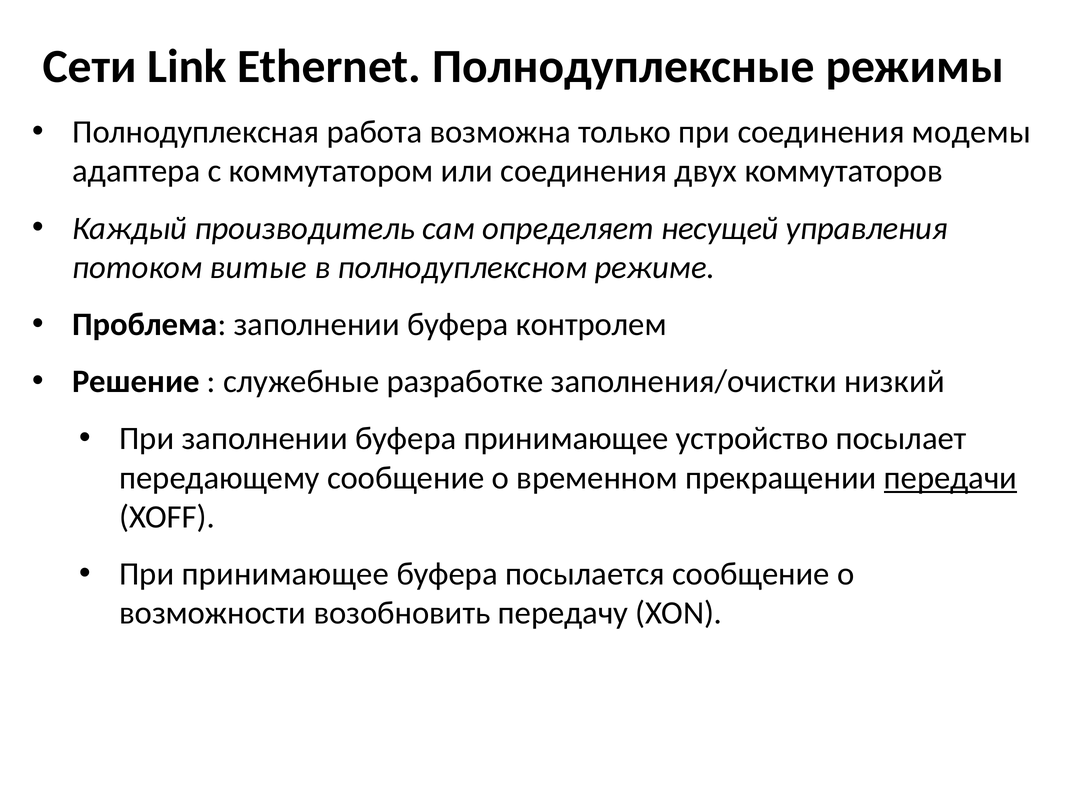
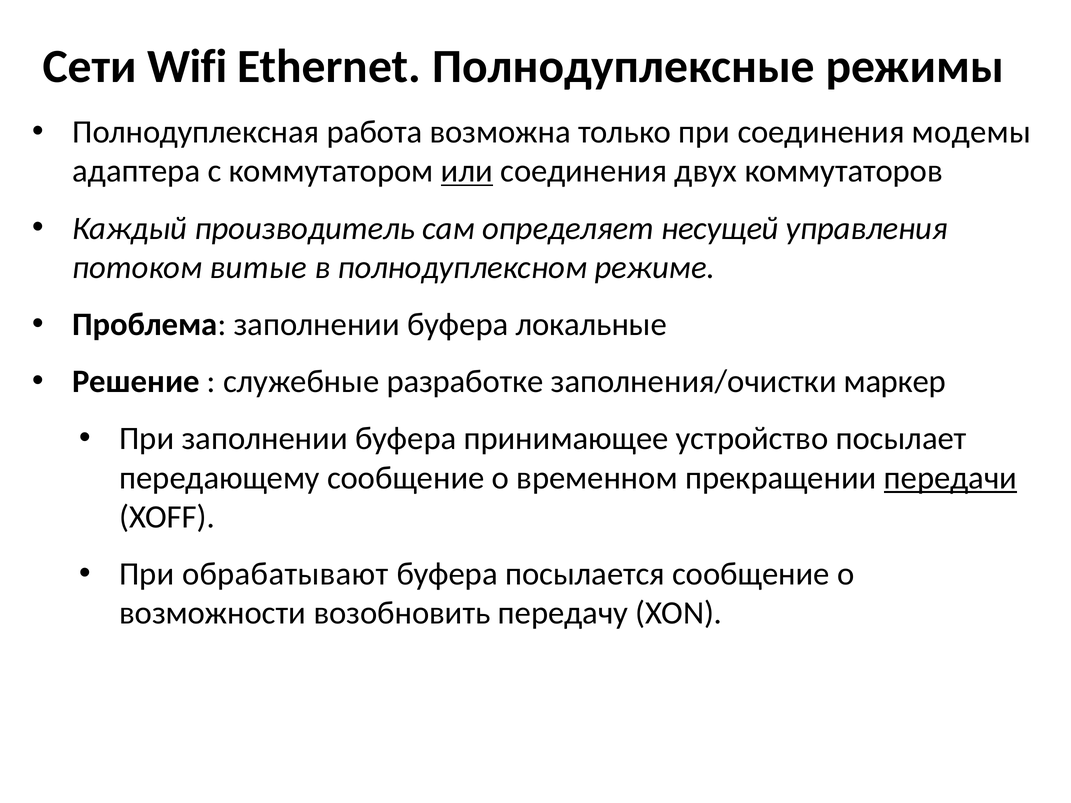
Link: Link -> Wifi (187, 67)
или underline: none -> present (467, 171)
контролем: контролем -> локальные (591, 325)
низкий: низкий -> маркер (895, 382)
При принимающее: принимающее -> обрабатывают (285, 574)
